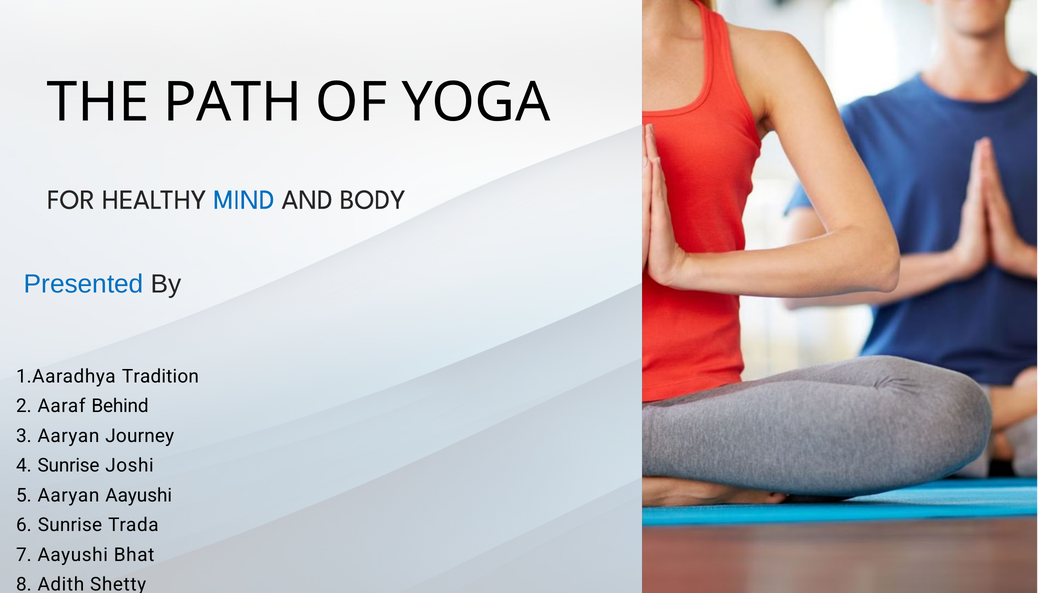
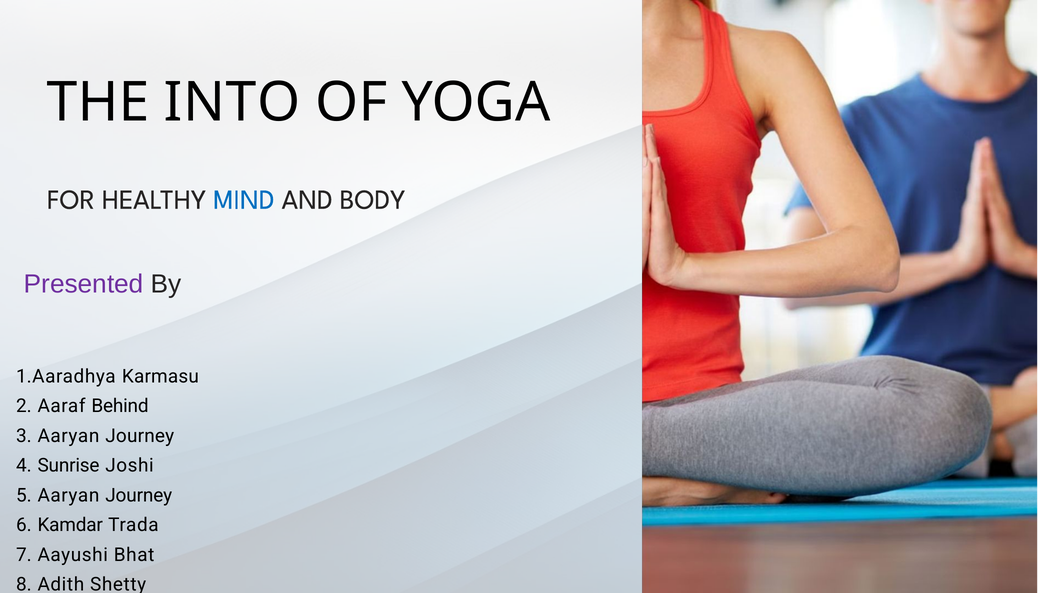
PATH: PATH -> INTO (232, 103)
Presented colour: blue -> purple (84, 284)
Tradition: Tradition -> Karmasu (160, 377)
Aayushi: Aayushi -> Journey (139, 496)
Sunrise: Sunrise -> Kamdar (70, 526)
